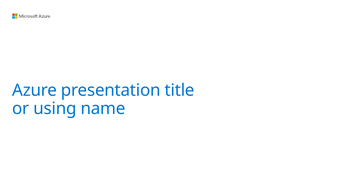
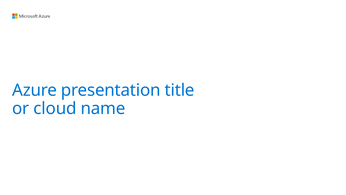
using: using -> cloud (55, 108)
